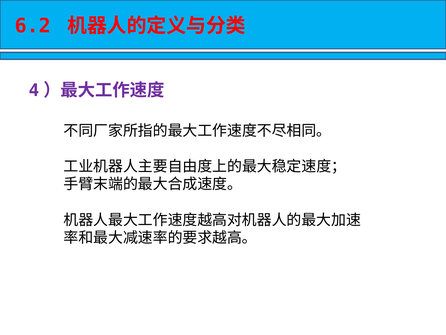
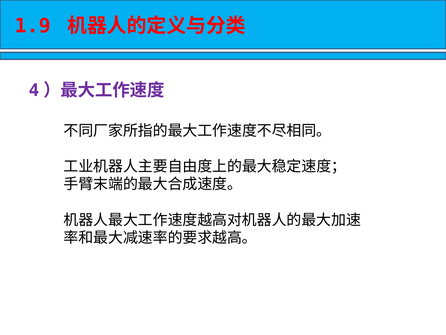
6.2: 6.2 -> 1.9 (33, 26)
